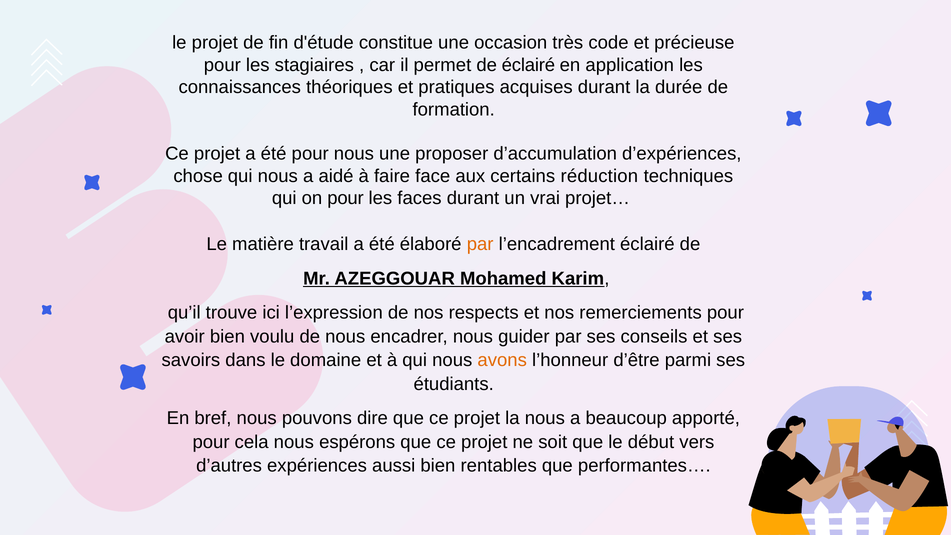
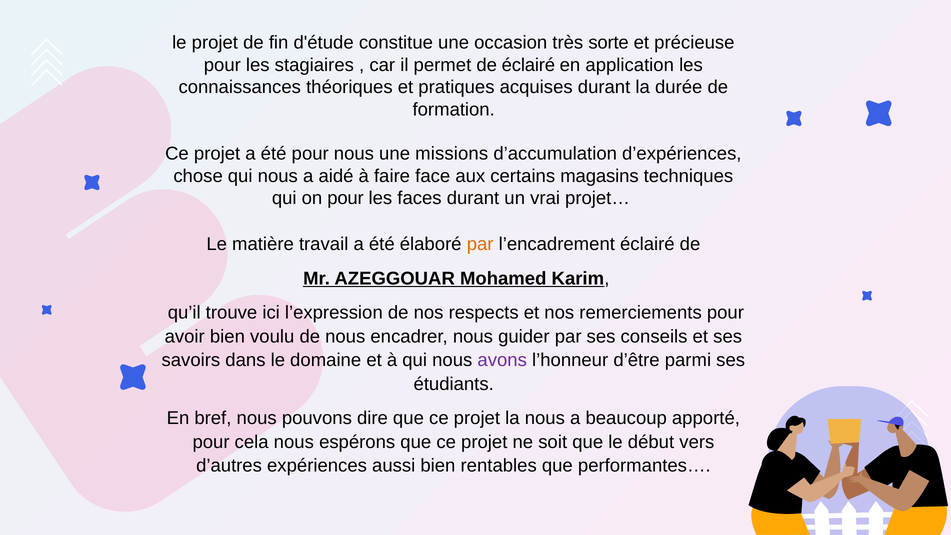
code: code -> sorte (609, 43)
proposer: proposer -> missions (452, 154)
réduction: réduction -> magasins (599, 176)
avons colour: orange -> purple (502, 360)
